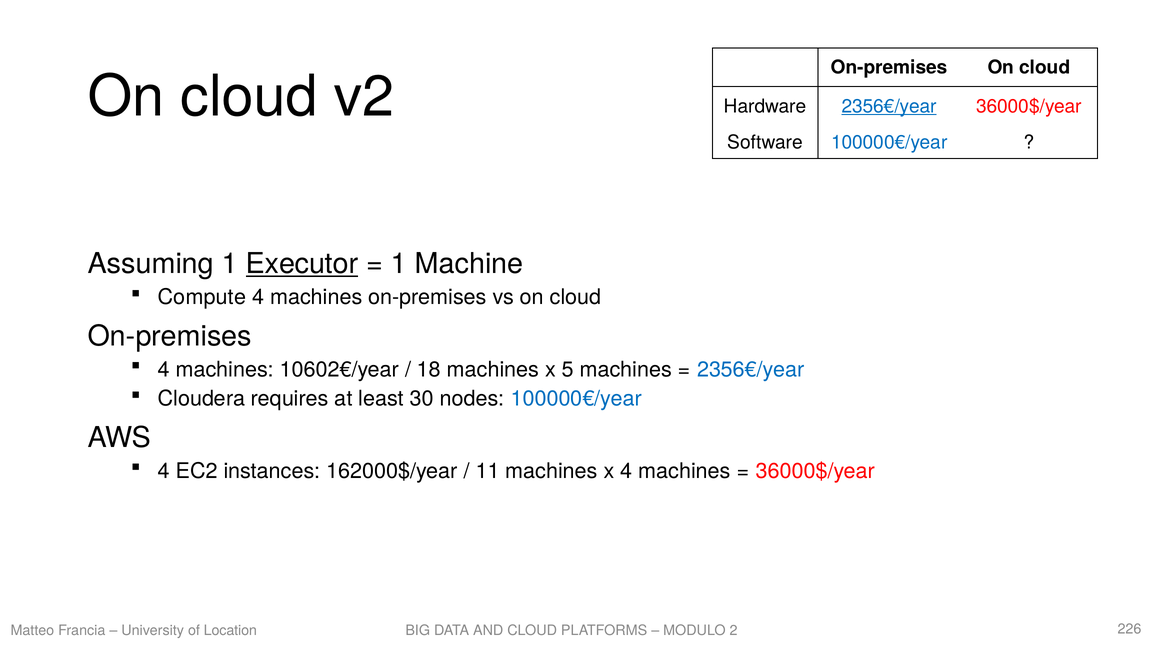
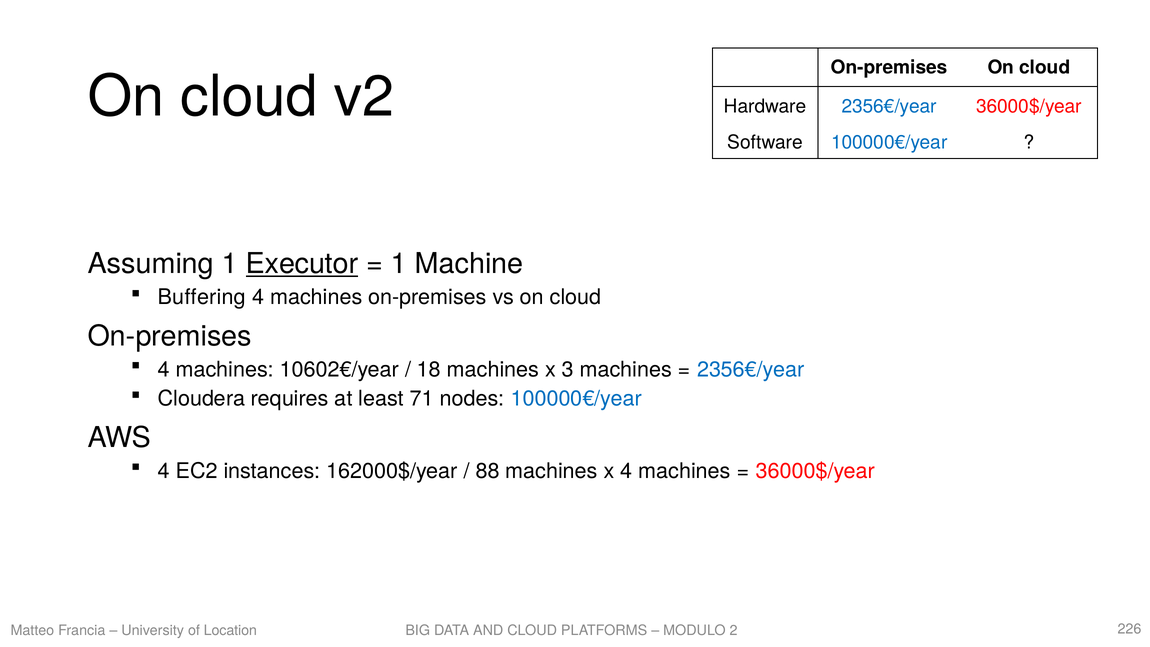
2356€/year underline: present -> none (889, 106)
Compute: Compute -> Buffering (202, 297)
5: 5 -> 3 (568, 369)
30: 30 -> 71 (422, 399)
11: 11 -> 88 (488, 471)
